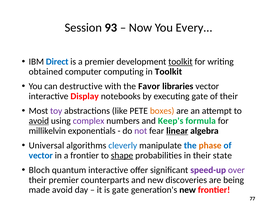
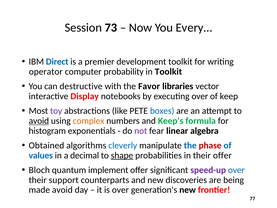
93: 93 -> 73 (111, 28)
toolkit underline: present -> none (180, 62)
obtained: obtained -> operator (46, 72)
computing: computing -> probability (124, 72)
executing gate: gate -> over (200, 96)
of their: their -> keep (229, 96)
boxes colour: orange -> blue (162, 111)
complex colour: purple -> orange (89, 121)
millikelvin: millikelvin -> histogram (47, 131)
linear underline: present -> none (177, 131)
Universal: Universal -> Obtained (46, 145)
phase colour: orange -> red (210, 145)
vector: vector -> values (41, 155)
a frontier: frontier -> decimal (85, 155)
their state: state -> offer (222, 155)
quantum interactive: interactive -> implement (108, 170)
over colour: purple -> blue (236, 170)
their premier: premier -> support (64, 180)
is gate: gate -> over (120, 190)
